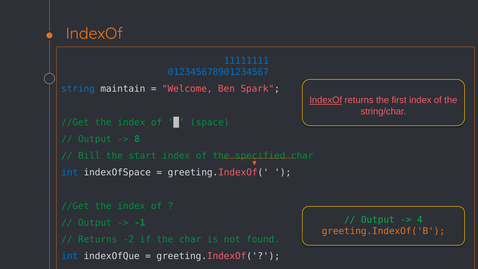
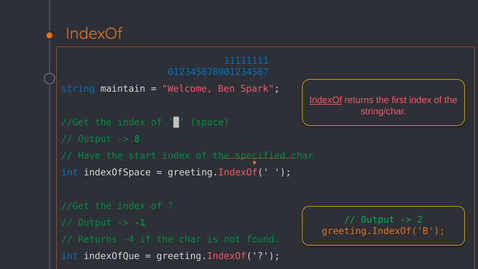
Bill: Bill -> Have (89, 156)
4: 4 -> 2 (420, 220)
-2: -2 -> -4 (128, 239)
